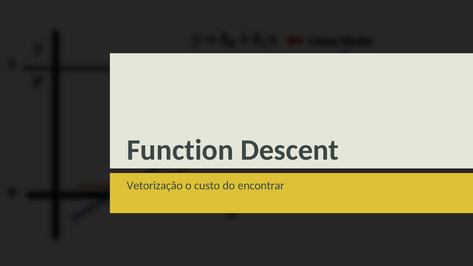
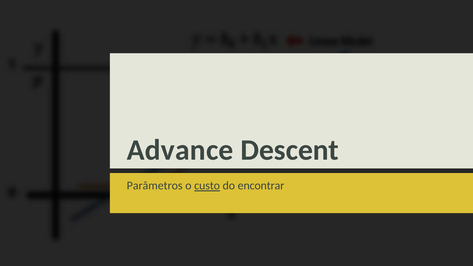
Function: Function -> Advance (180, 150)
Vetorização: Vetorização -> Parâmetros (155, 186)
custo underline: none -> present (207, 186)
